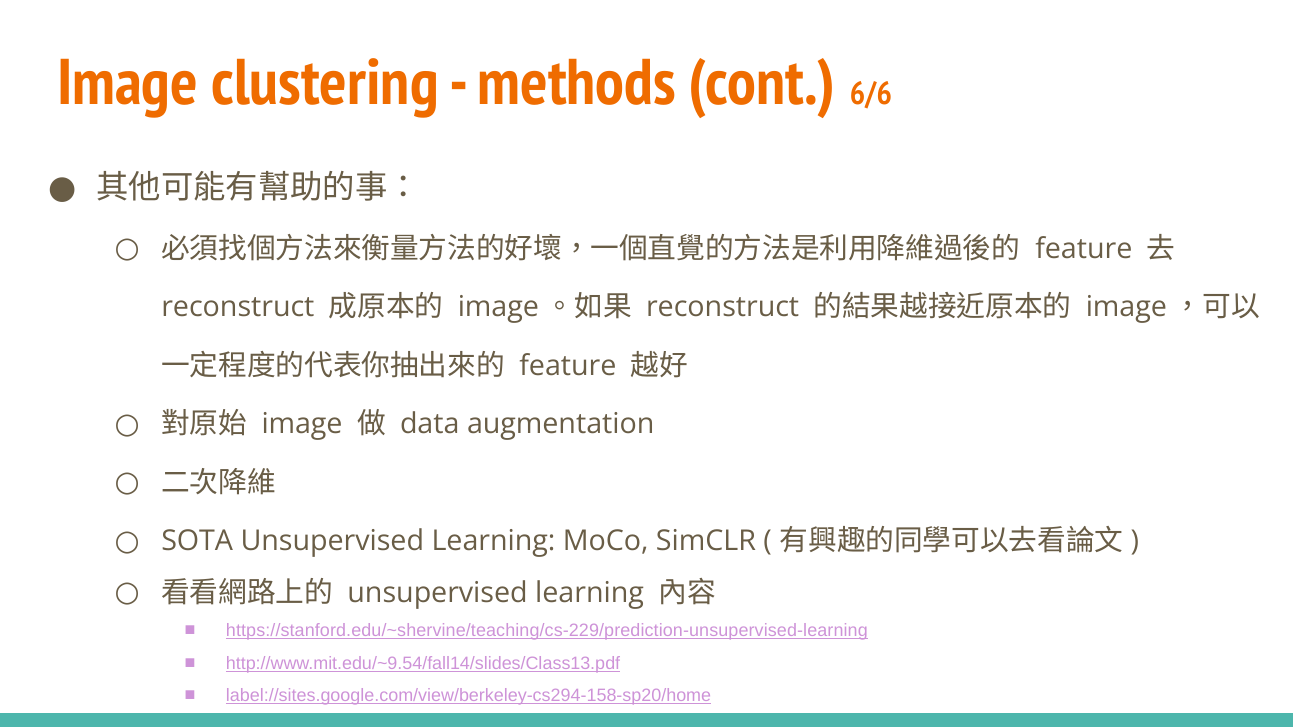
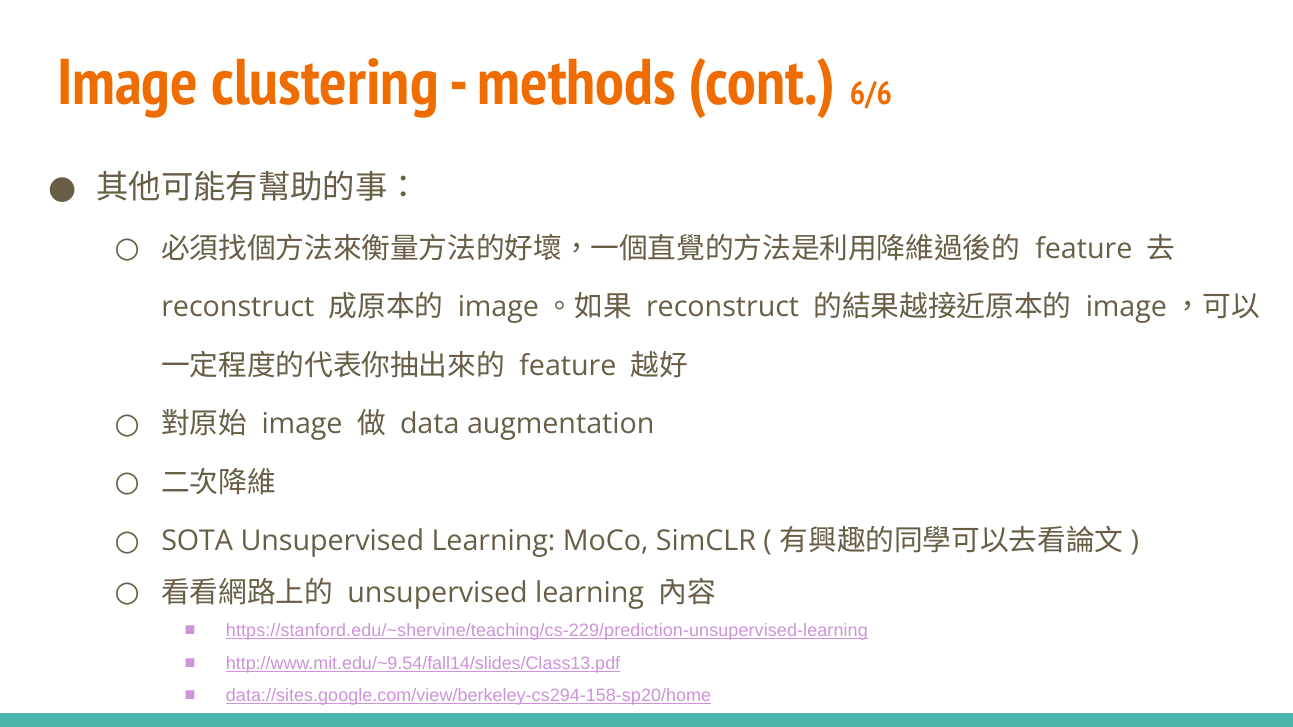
label://sites.google.com/view/berkeley-cs294-158-sp20/home: label://sites.google.com/view/berkeley-cs294-158-sp20/home -> data://sites.google.com/view/berkeley-cs294-158-sp20/home (469, 696)
